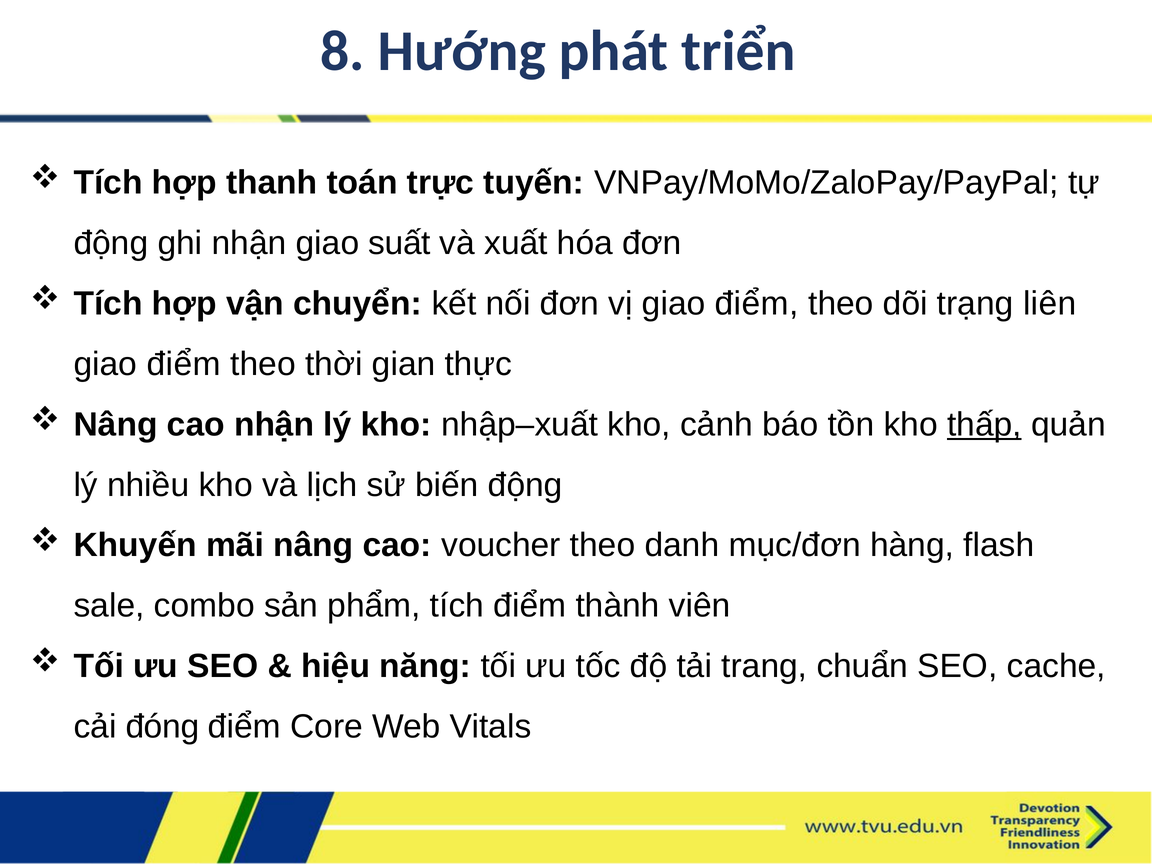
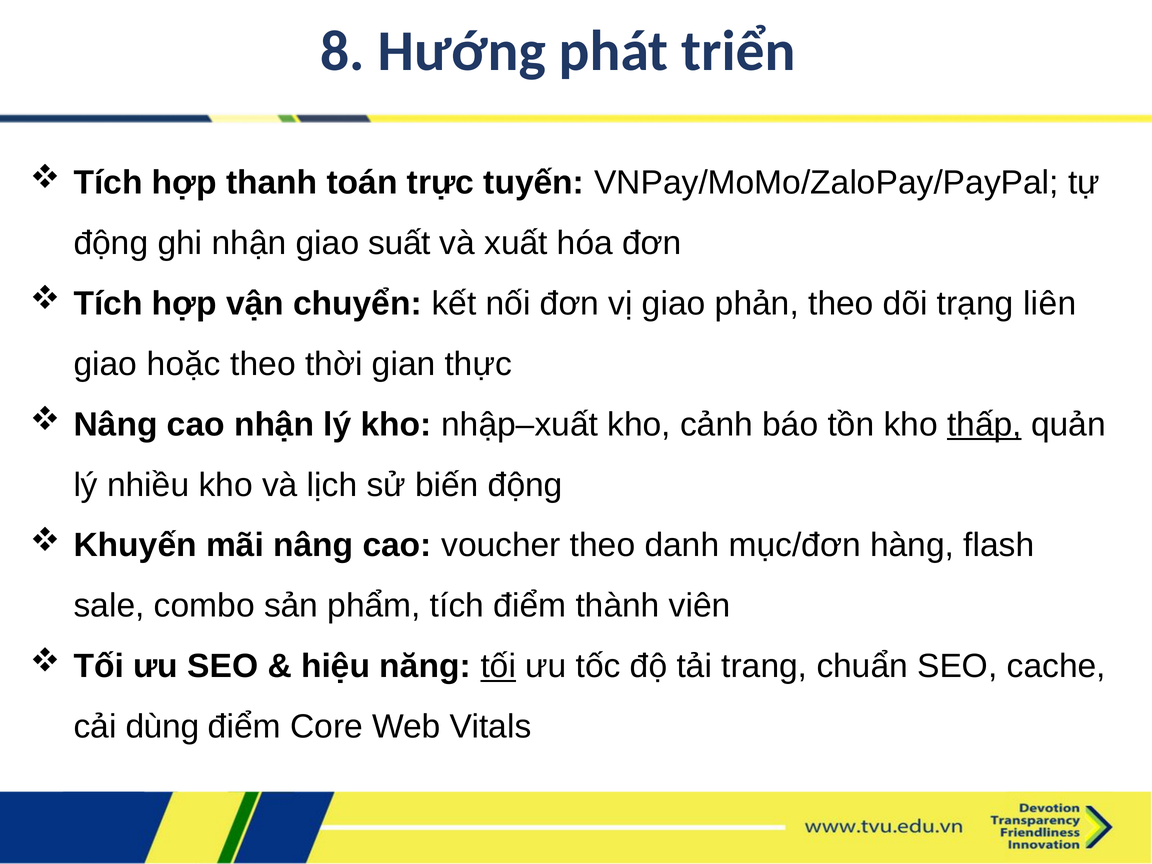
vị giao điểm: điểm -> phản (757, 304)
điểm: điểm -> hoặc (184, 364)
tối underline: none -> present (498, 666)
đóng: đóng -> dùng (162, 727)
